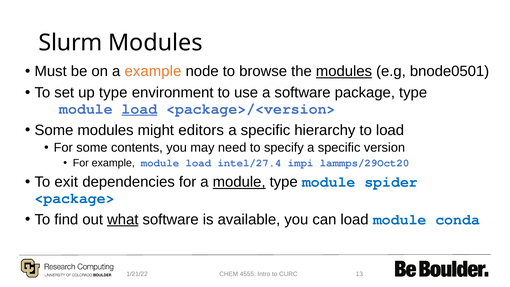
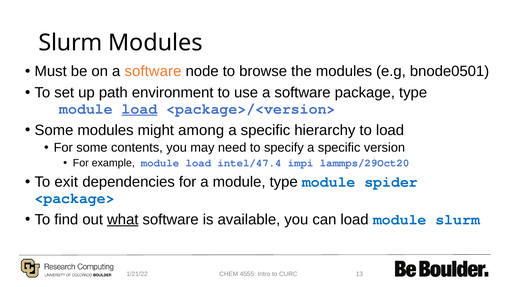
on a example: example -> software (153, 71)
modules underline: present -> none (344, 71)
up type: type -> path (113, 93)
editors: editors -> among (201, 130)
intel/27.4: intel/27.4 -> intel/47.4 (249, 163)
module underline: present -> none (239, 182)
module conda: conda -> slurm (458, 219)
